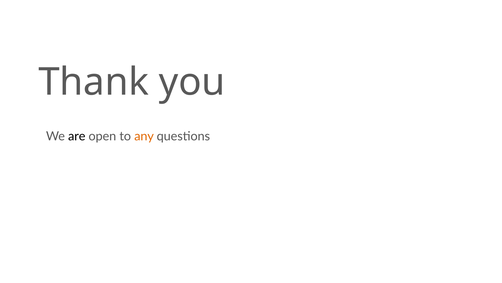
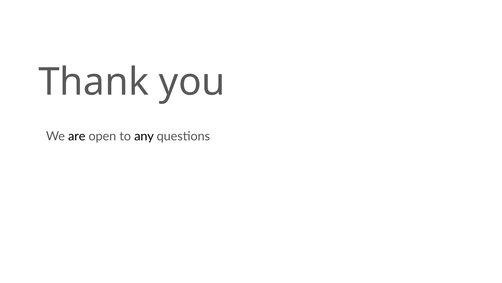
any colour: orange -> black (144, 136)
